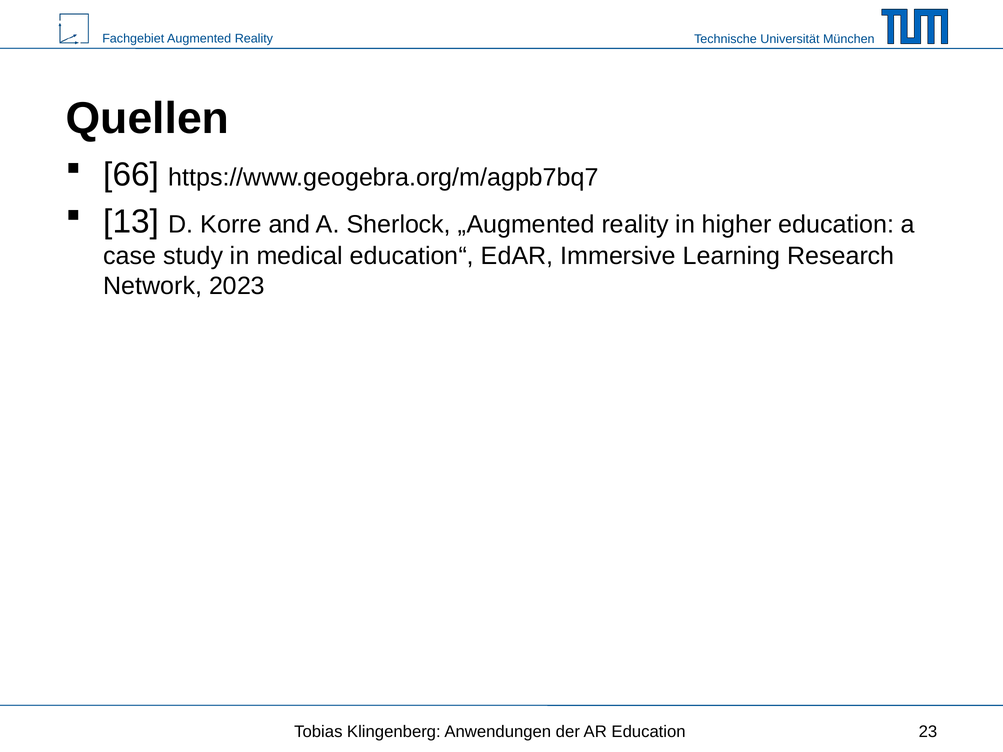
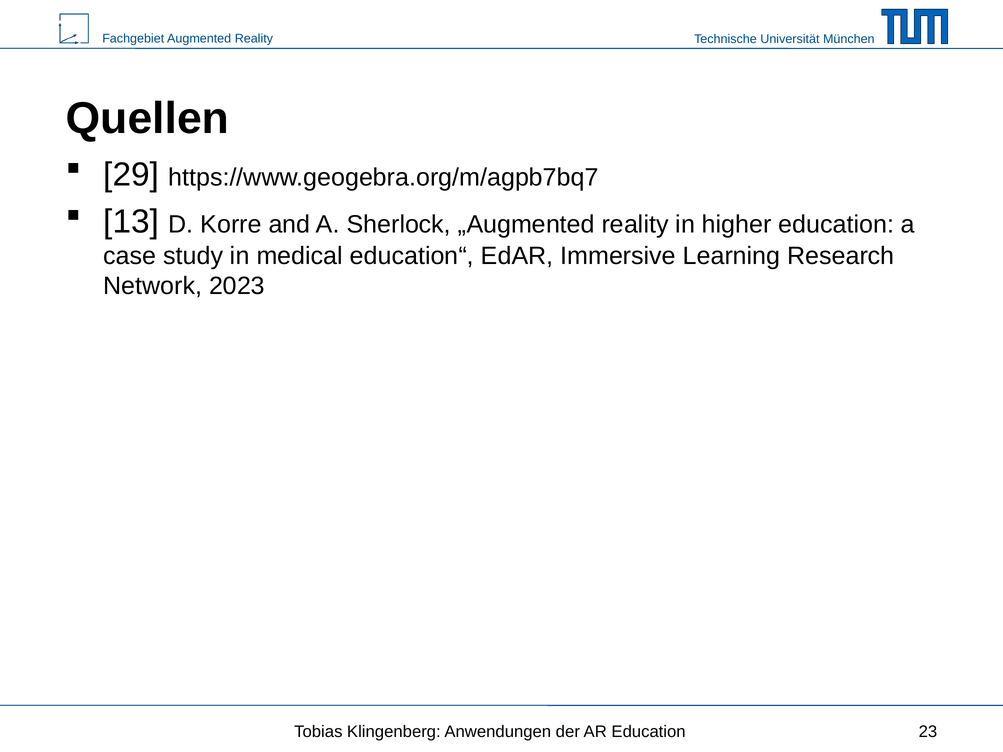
66: 66 -> 29 (131, 175)
